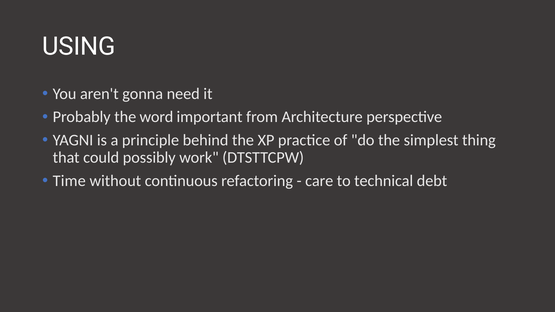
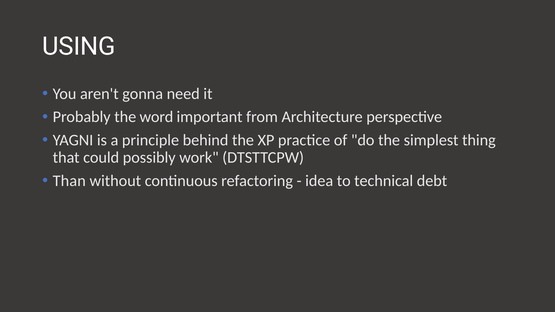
Time: Time -> Than (69, 181)
care: care -> idea (319, 181)
